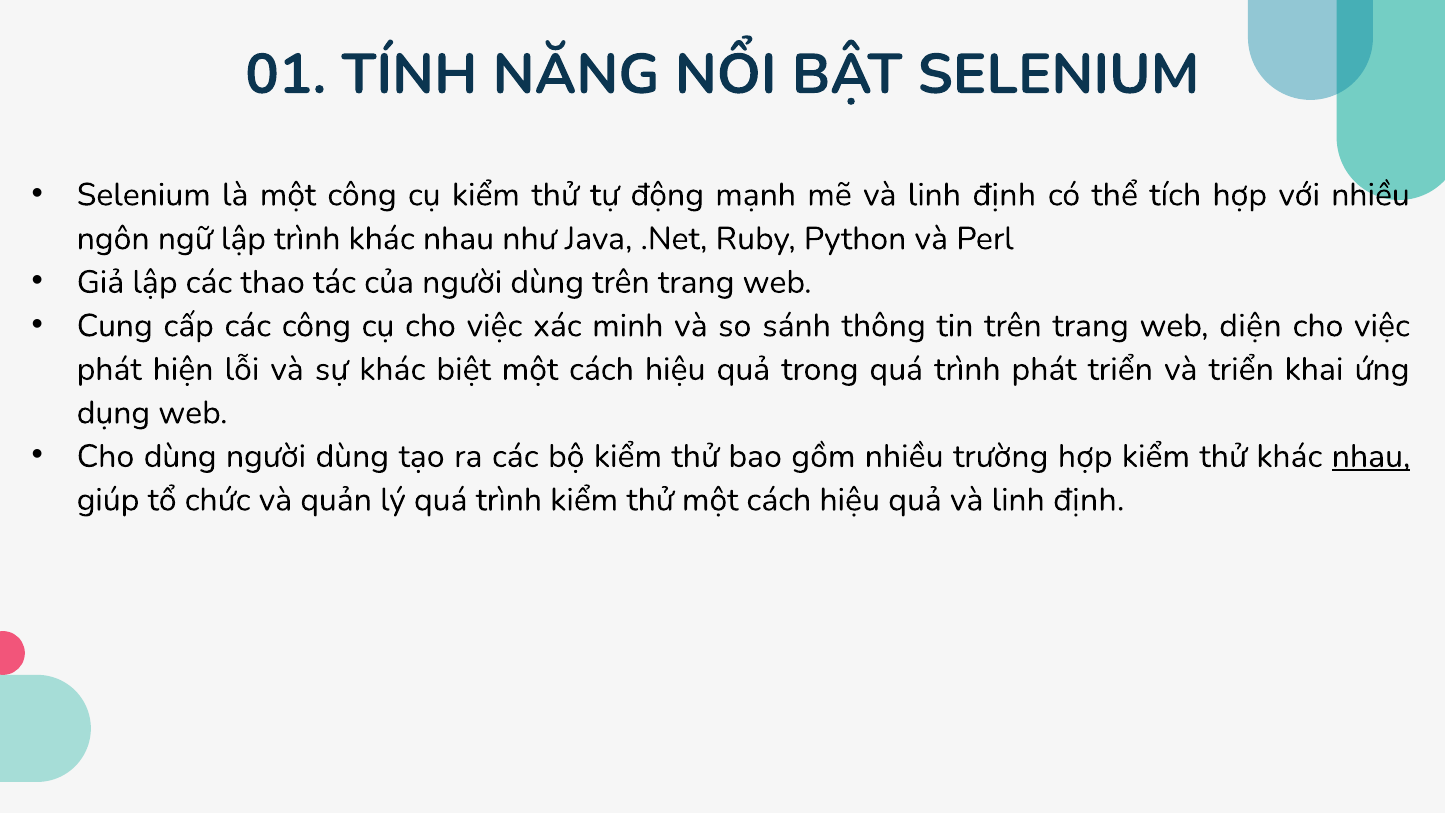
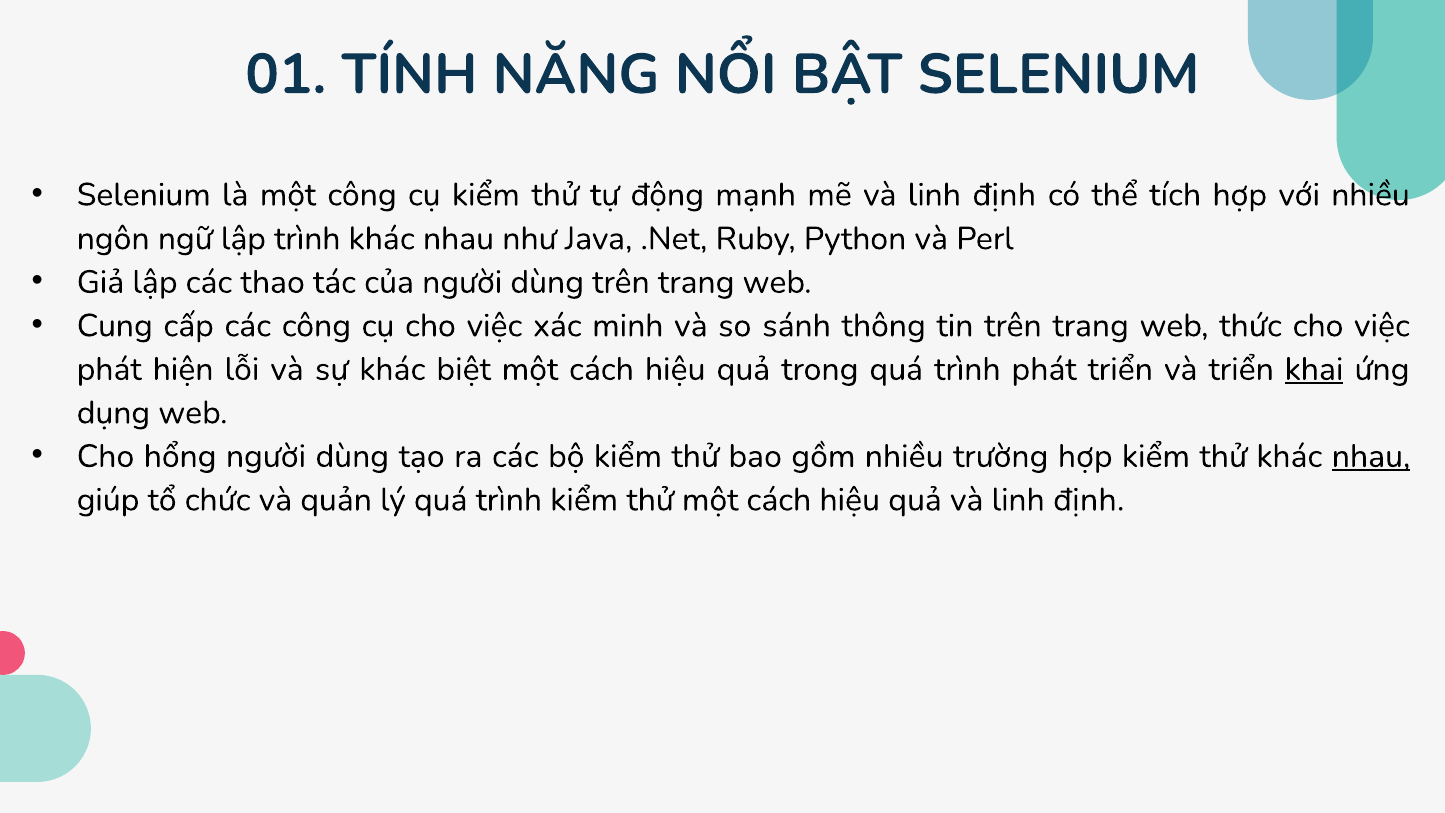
diện: diện -> thức (1251, 326)
khai underline: none -> present (1314, 369)
Cho dùng: dùng -> hổng (180, 456)
